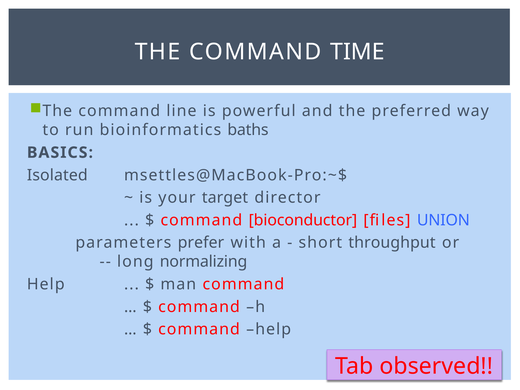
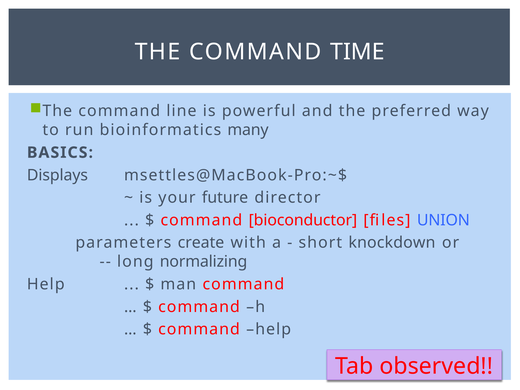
baths: baths -> many (248, 130)
Isolated: Isolated -> Displays (57, 175)
target: target -> future (225, 198)
prefer: prefer -> create (201, 243)
throughput: throughput -> knockdown (392, 243)
